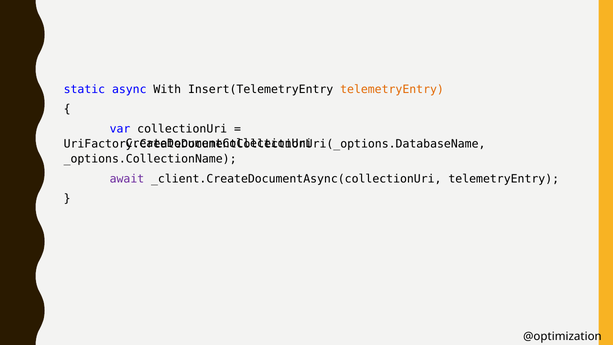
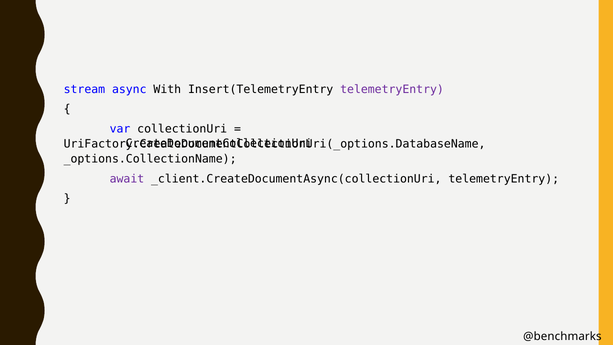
static: static -> stream (84, 89)
telemetryEntry colour: orange -> purple (392, 89)
@optimization: @optimization -> @benchmarks (562, 336)
